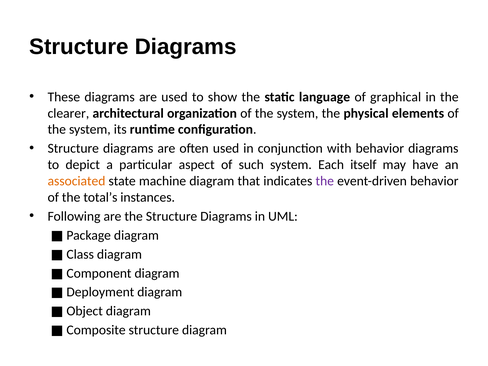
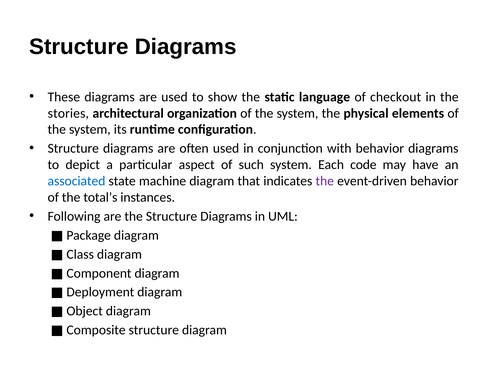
graphical: graphical -> checkout (396, 97)
clearer: clearer -> stories (68, 113)
itself: itself -> code (363, 165)
associated colour: orange -> blue (76, 181)
